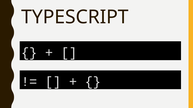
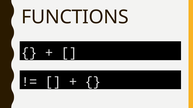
TYPESCRIPT: TYPESCRIPT -> FUNCTIONS (75, 17)
